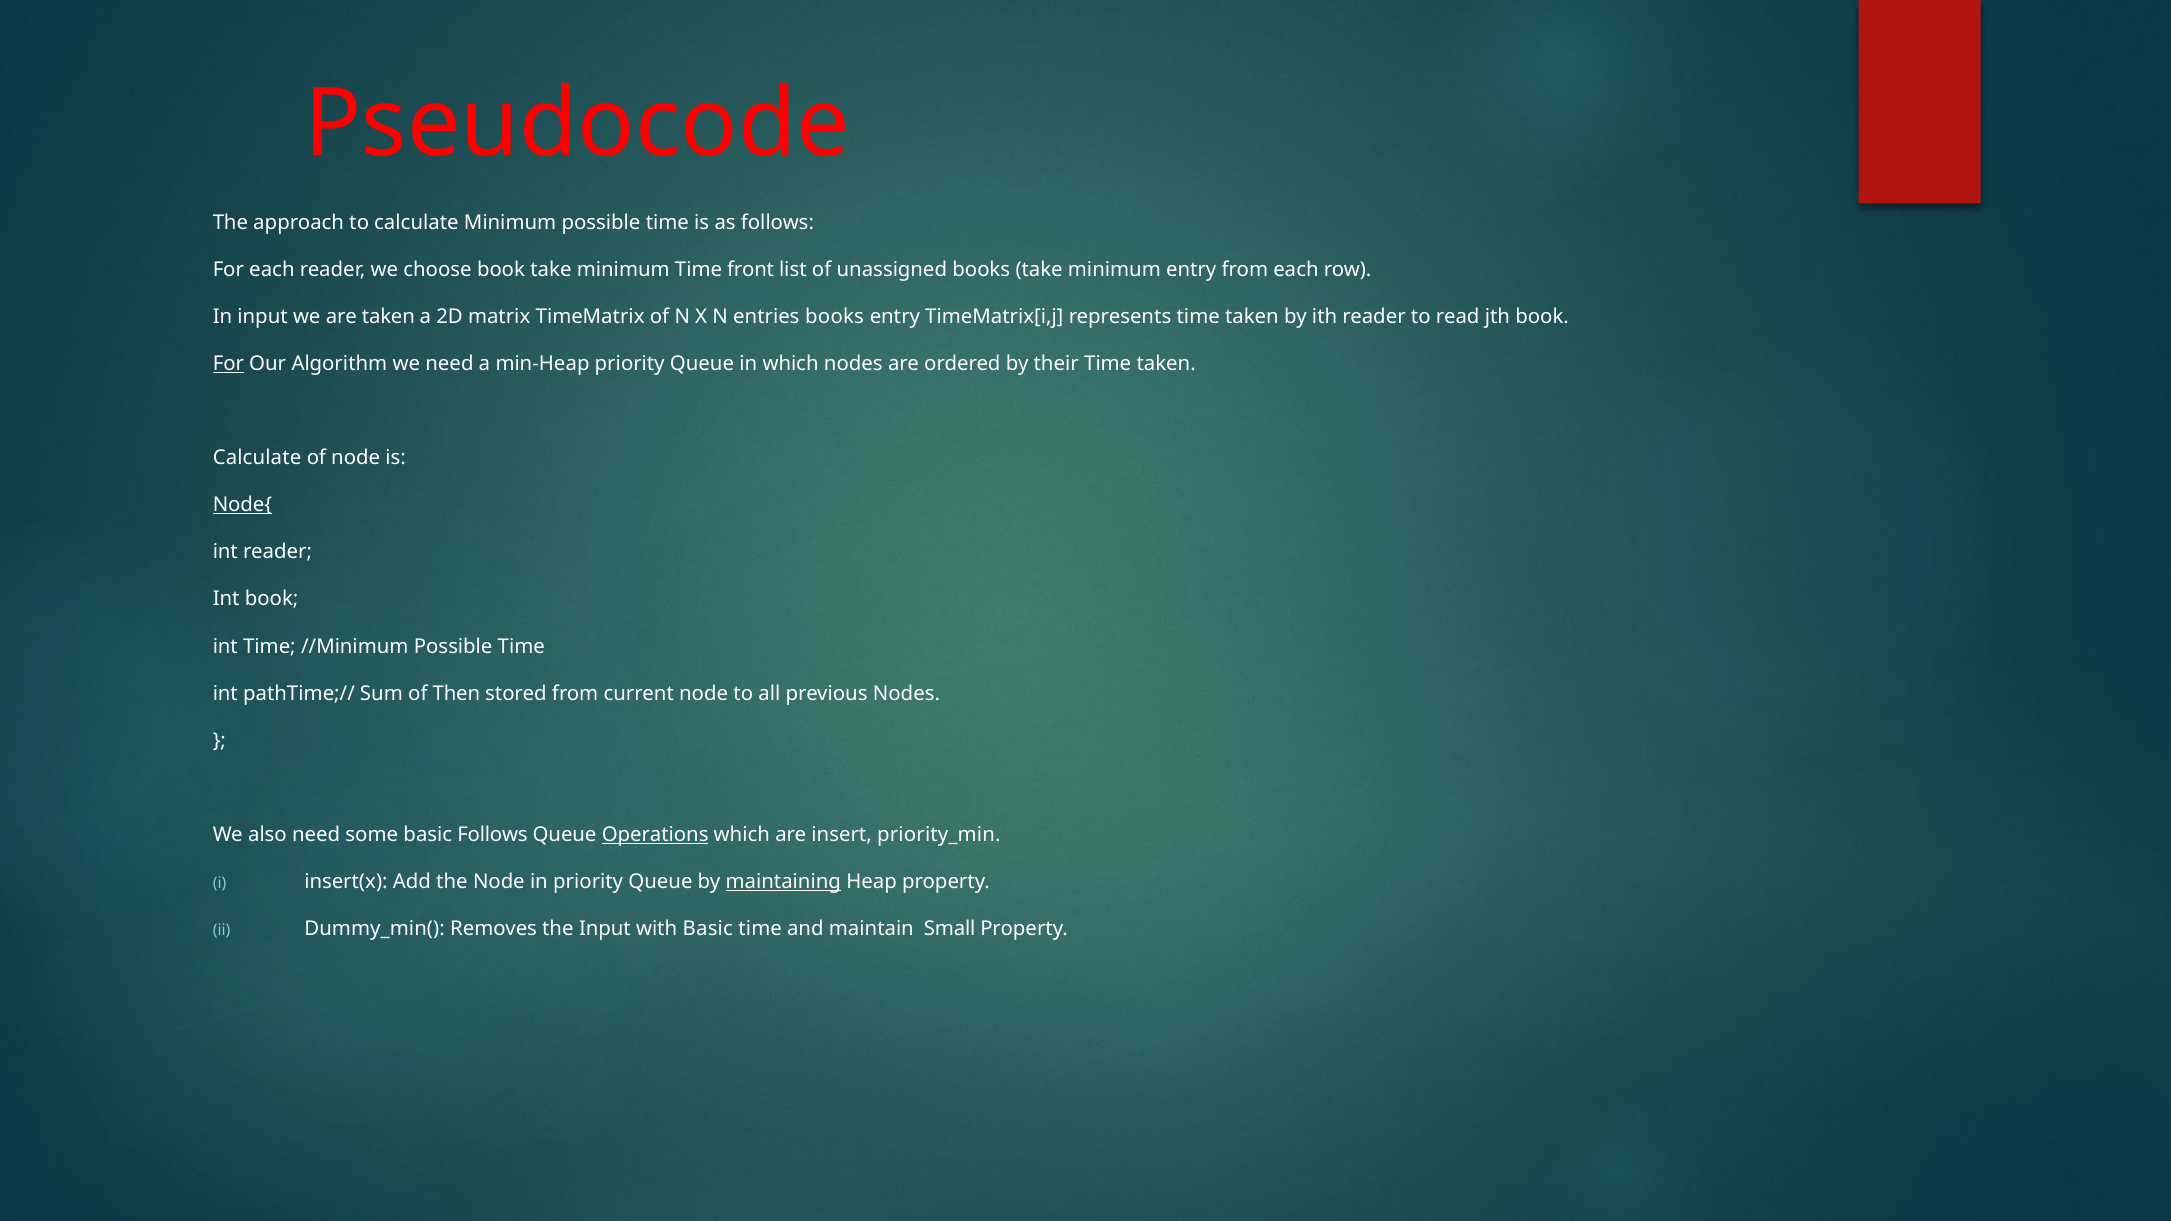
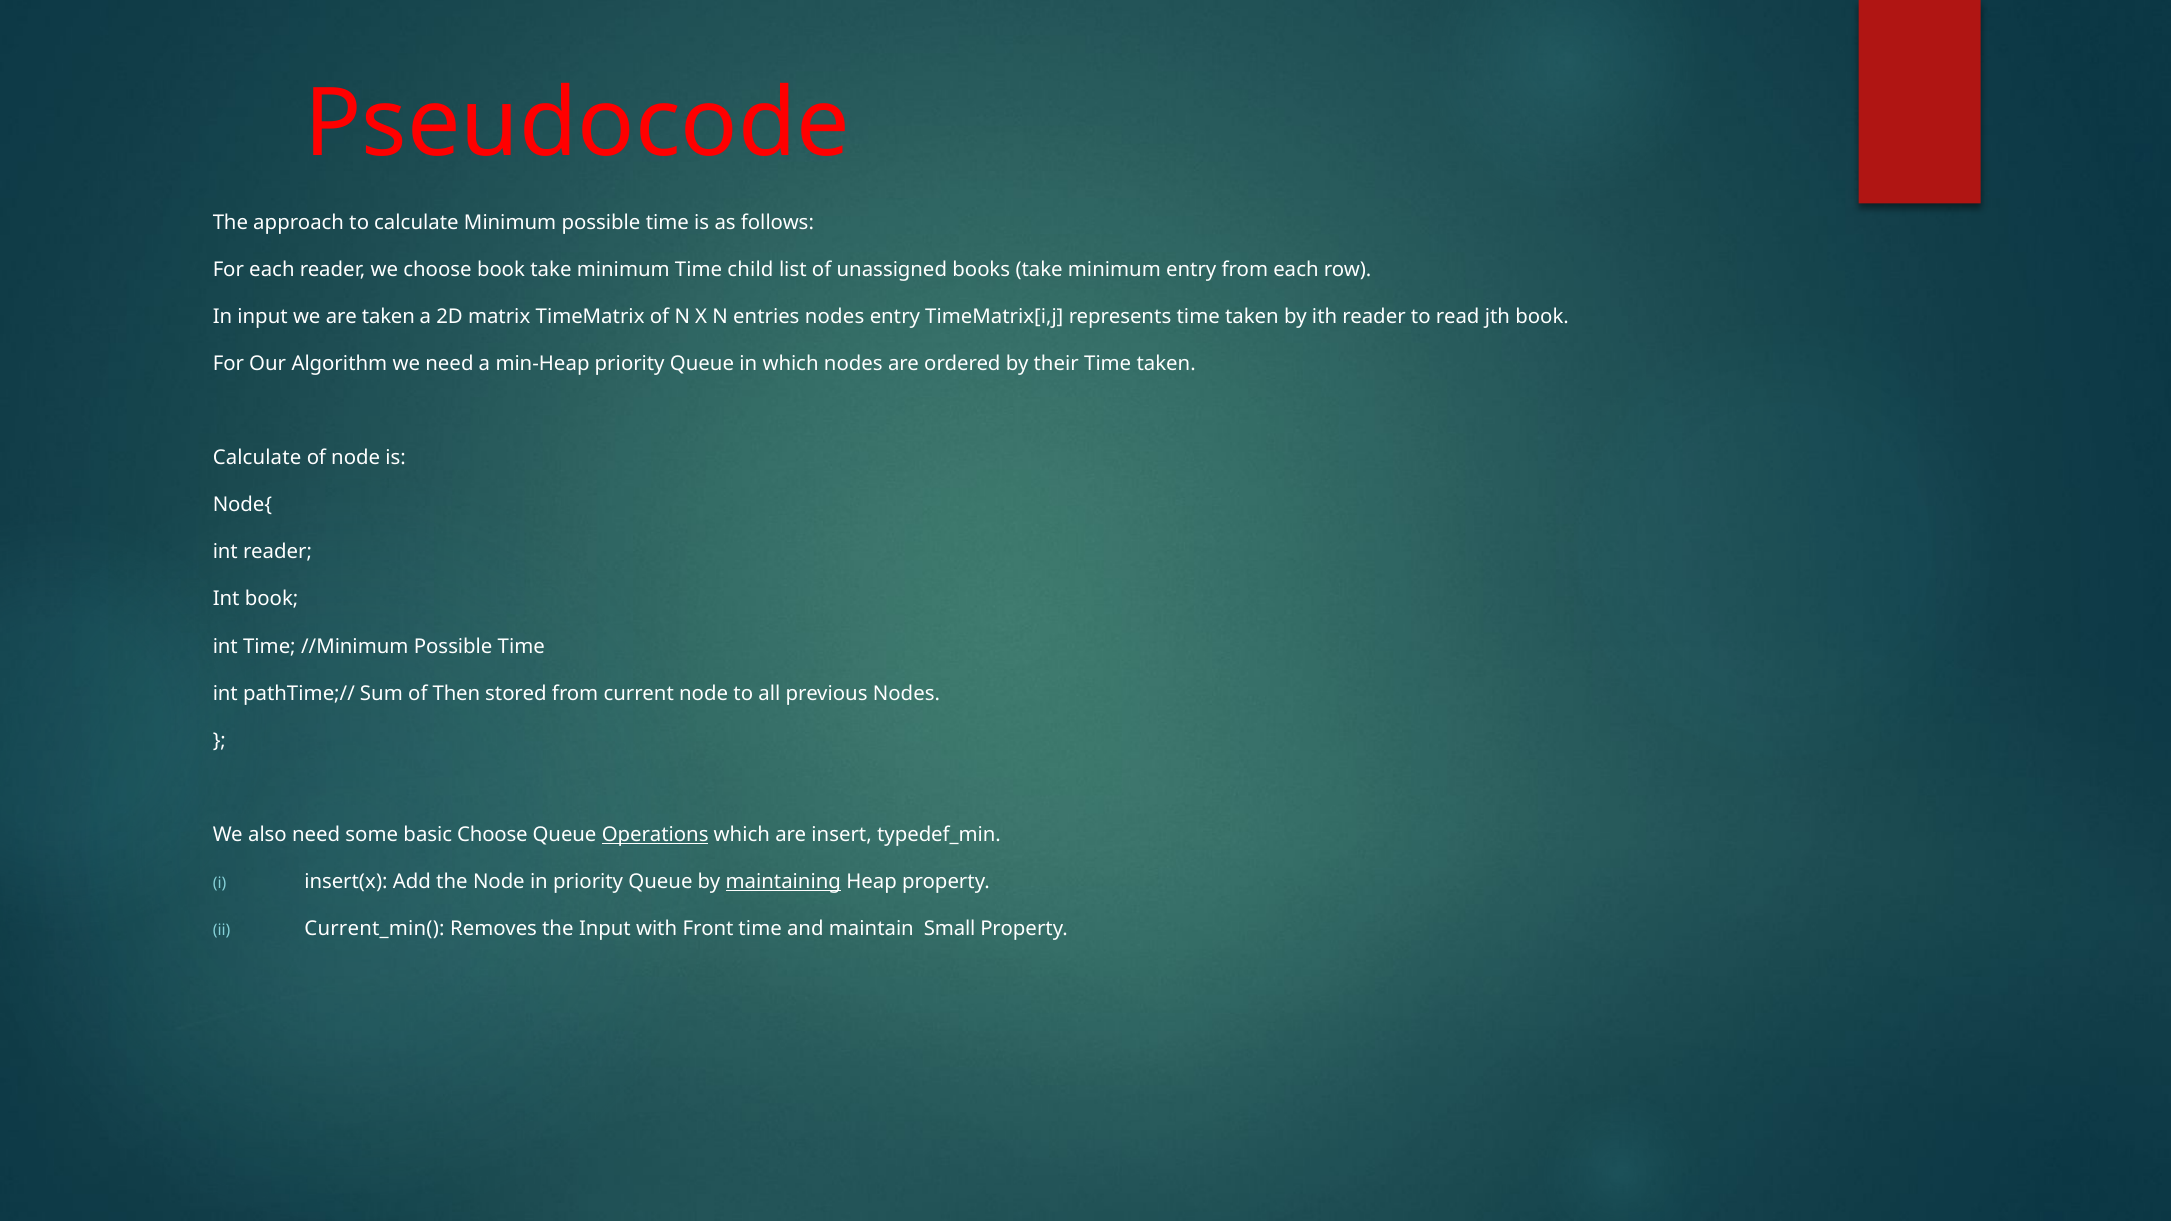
front: front -> child (750, 269)
entries books: books -> nodes (835, 317)
For underline: present -> none (228, 364)
Node{ underline: present -> none (242, 505)
basic Follows: Follows -> Choose (492, 835)
priority_min: priority_min -> typedef_min (939, 835)
Dummy_min(: Dummy_min( -> Current_min( (375, 929)
with Basic: Basic -> Front (708, 929)
